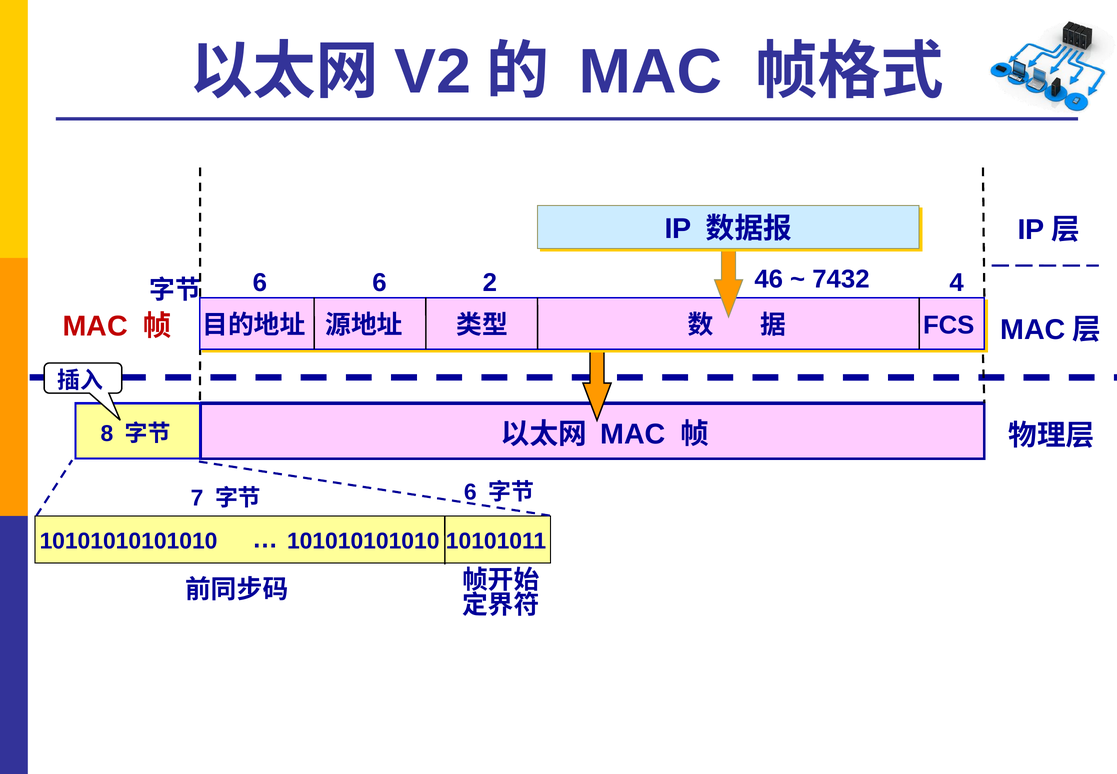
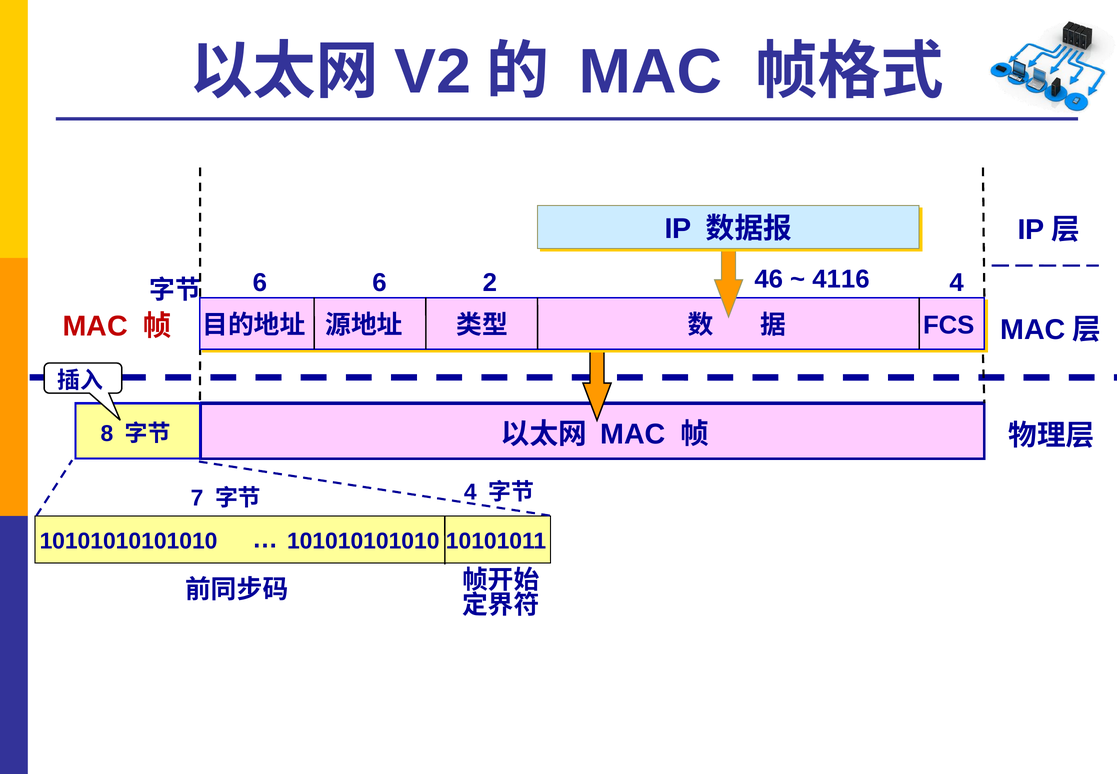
7432: 7432 -> 4116 (841, 279)
6: 6 -> 4 (470, 492)
